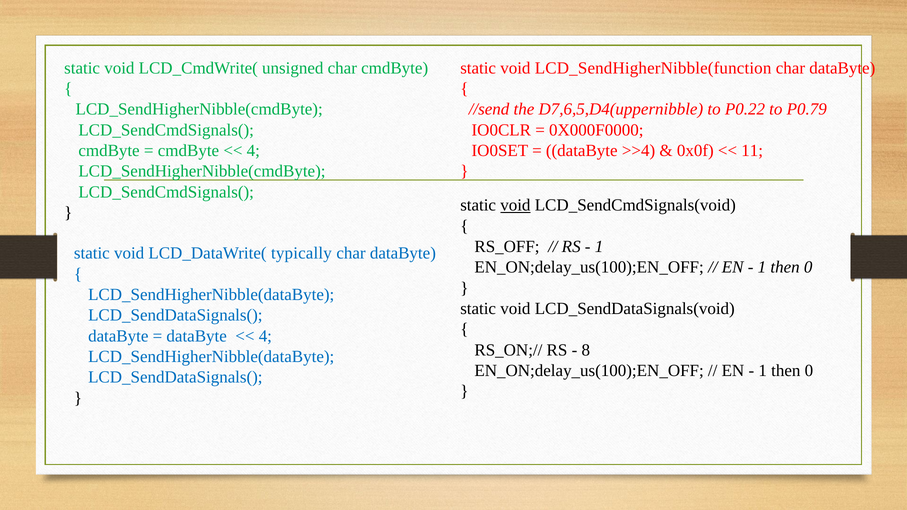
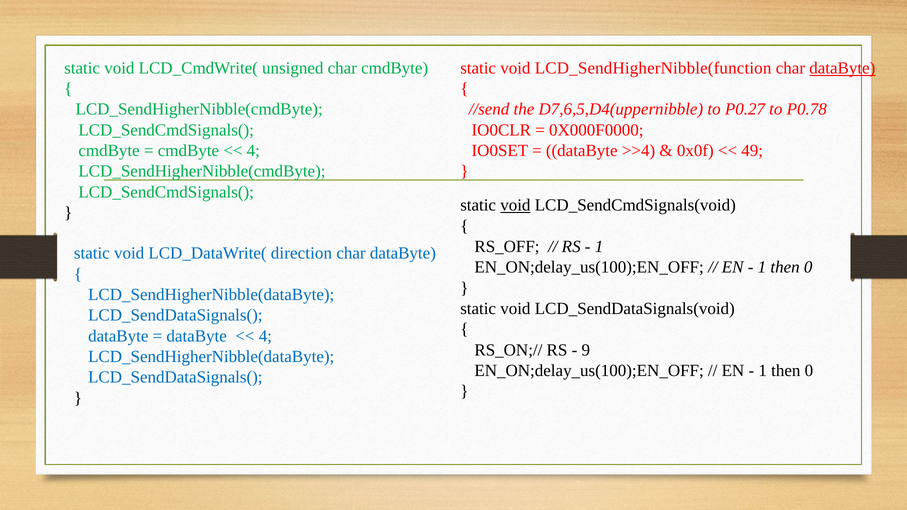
dataByte underline: none -> present (842, 68)
P0.22: P0.22 -> P0.27 (745, 109)
P0.79: P0.79 -> P0.78 (807, 109)
11: 11 -> 49 (752, 150)
typically: typically -> direction (301, 253)
8: 8 -> 9 (586, 350)
